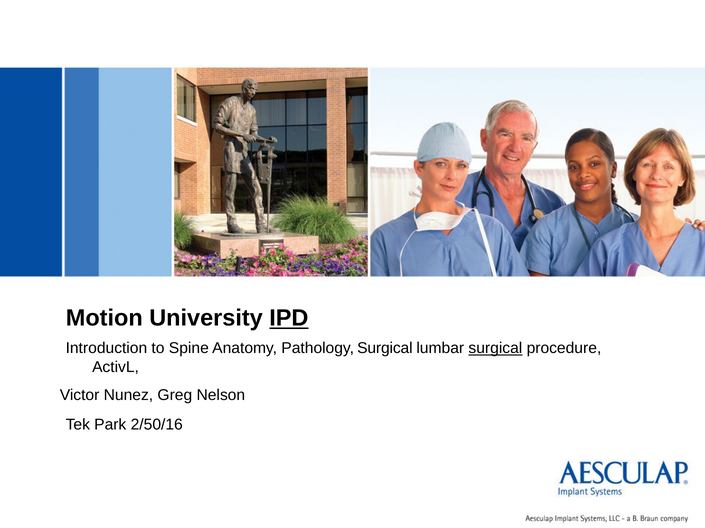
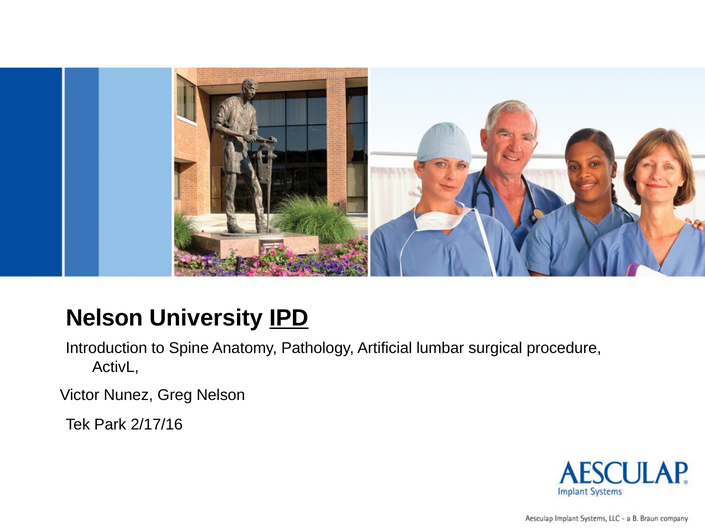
Motion: Motion -> Nelson (104, 319)
Pathology Surgical: Surgical -> Artificial (385, 349)
surgical underline: present -> none (495, 349)
2/50/16: 2/50/16 -> 2/17/16 (157, 425)
